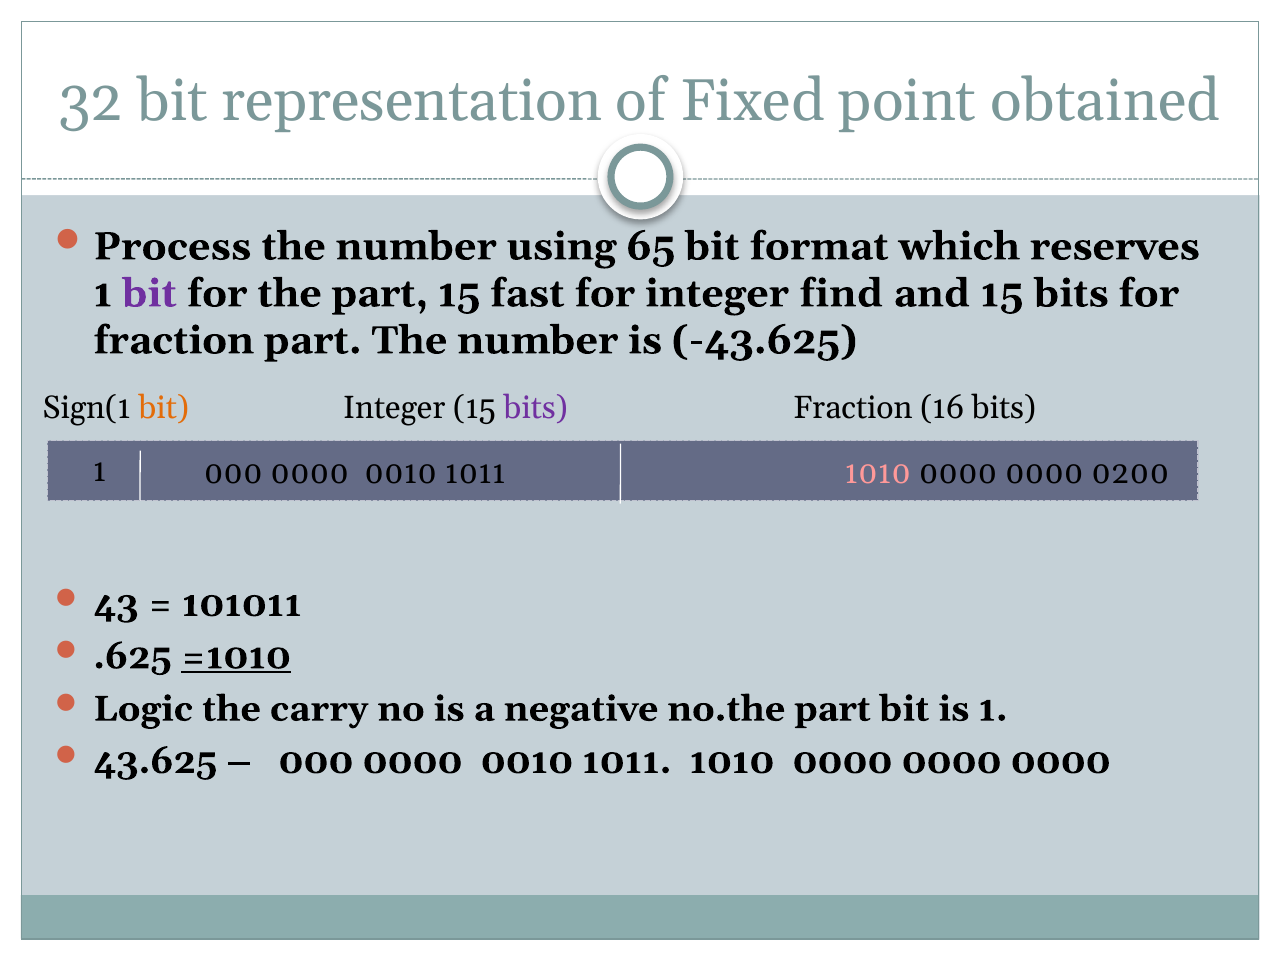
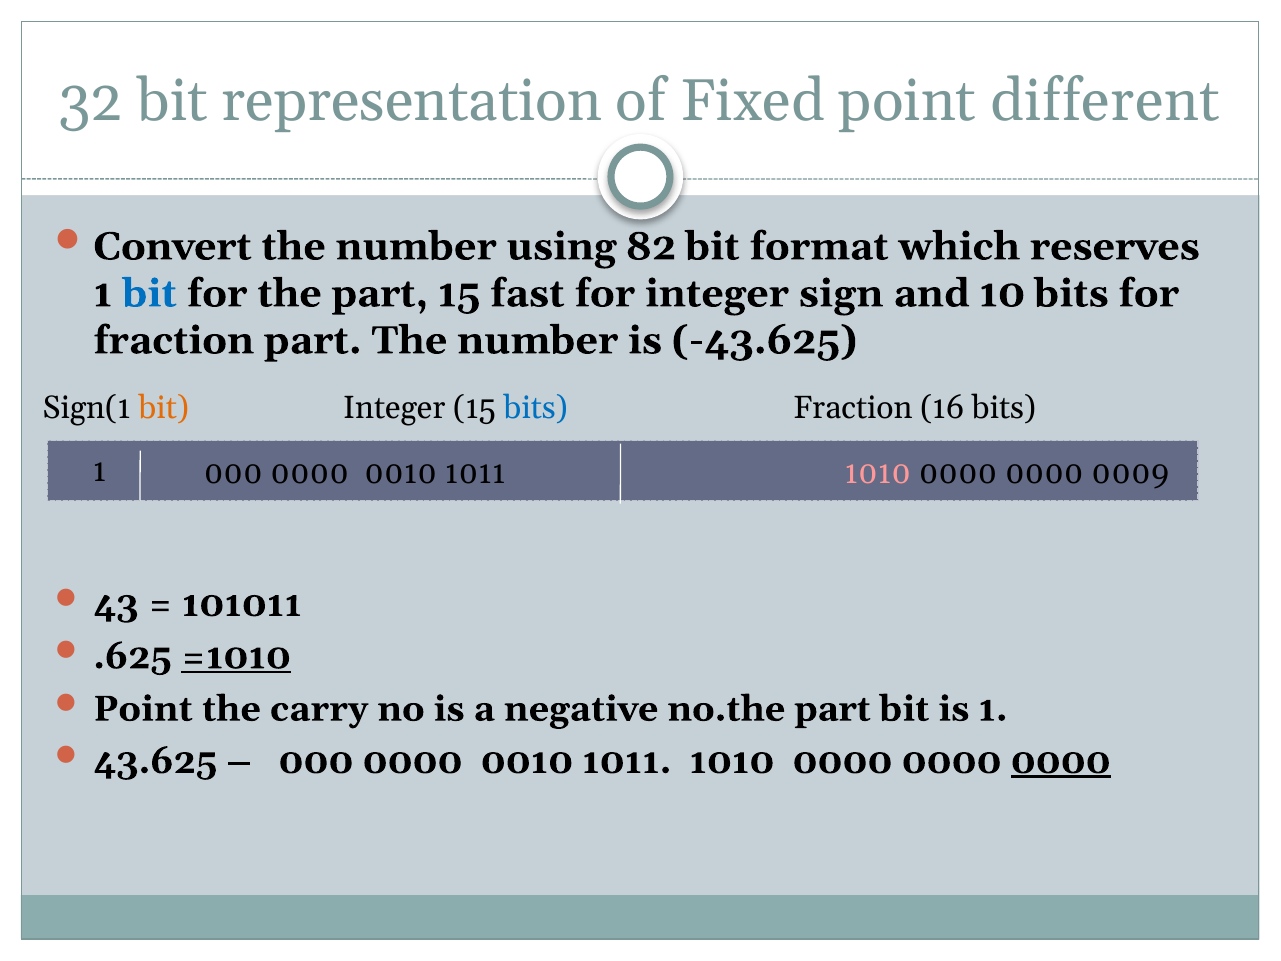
obtained: obtained -> different (1105, 101)
Process: Process -> Convert (173, 246)
65: 65 -> 82 (651, 246)
bit colour: purple -> blue (150, 293)
find: find -> sign (841, 293)
and 15: 15 -> 10 (1002, 293)
bits colour: purple -> blue (536, 408)
0200: 0200 -> 0009 (1130, 473)
Logic: Logic -> Point (143, 709)
0000 underline: none -> present (1061, 761)
